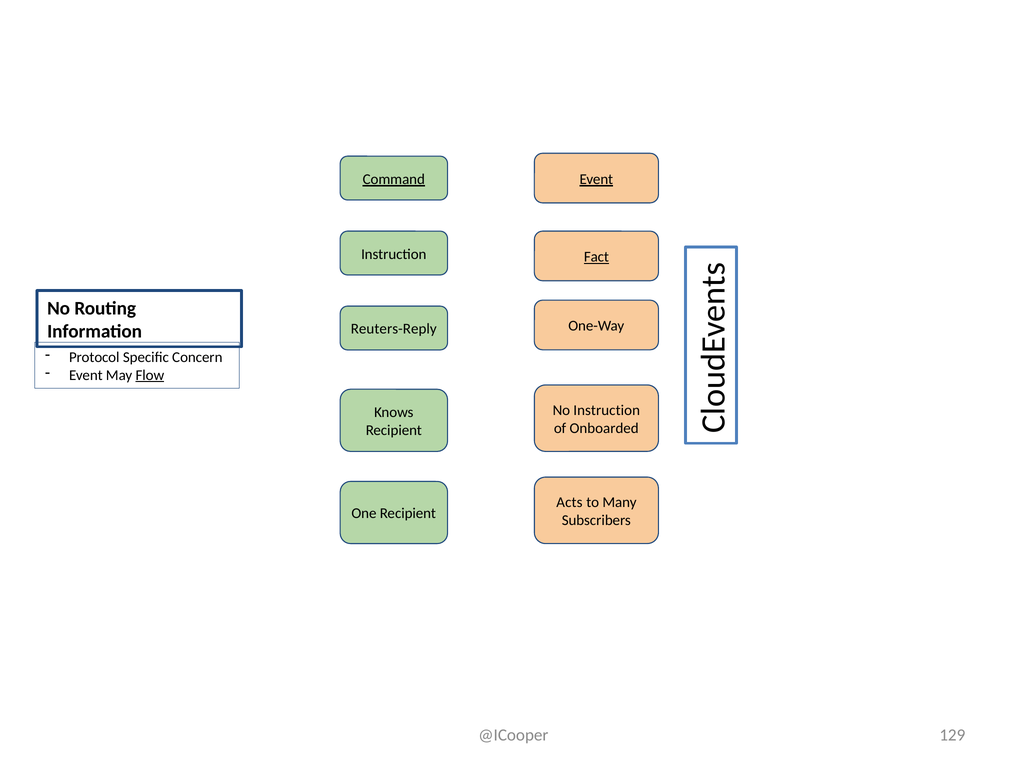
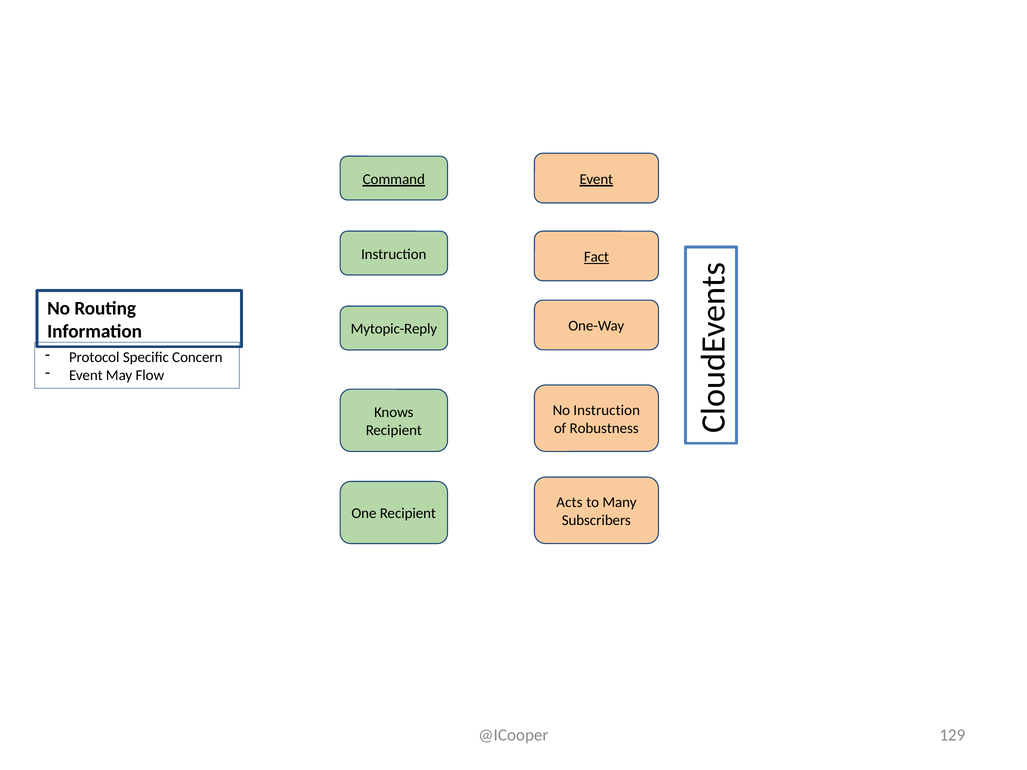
Reuters-Reply: Reuters-Reply -> Mytopic-Reply (394, 329)
Flow underline: present -> none (150, 375)
Onboarded: Onboarded -> Robustness (604, 428)
